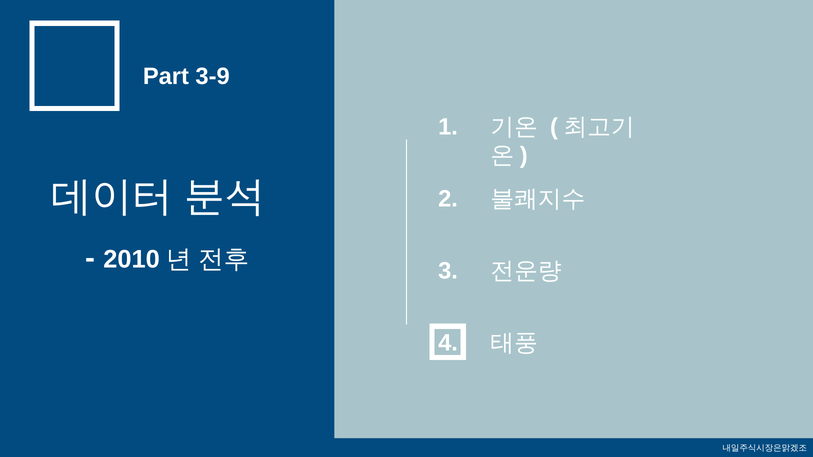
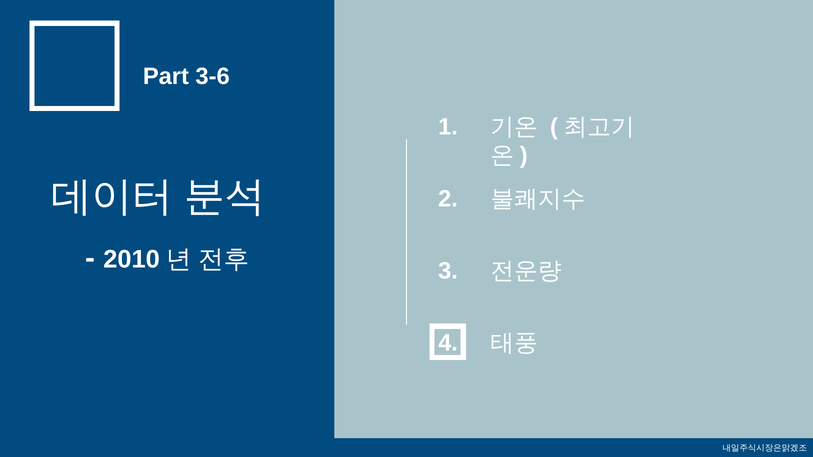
3-9: 3-9 -> 3-6 (213, 76)
